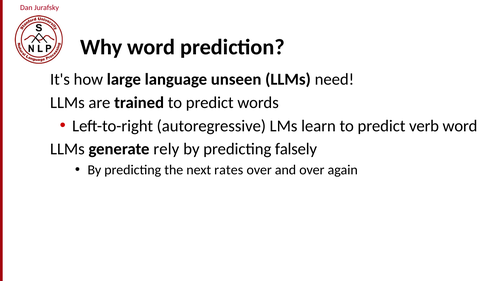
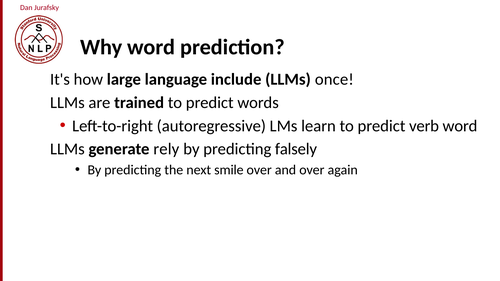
unseen: unseen -> include (236, 79)
need: need -> once (334, 79)
rates: rates -> smile (229, 170)
